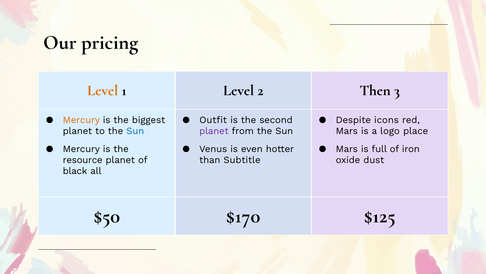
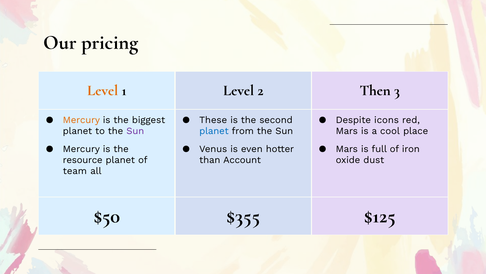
Outfit: Outfit -> These (213, 120)
Sun colour: blue -> purple (135, 131)
planet colour: purple -> blue (214, 131)
logo: logo -> cool (390, 131)
Subtitle: Subtitle -> Account (242, 160)
black: black -> team (75, 171)
$170: $170 -> $355 (243, 215)
